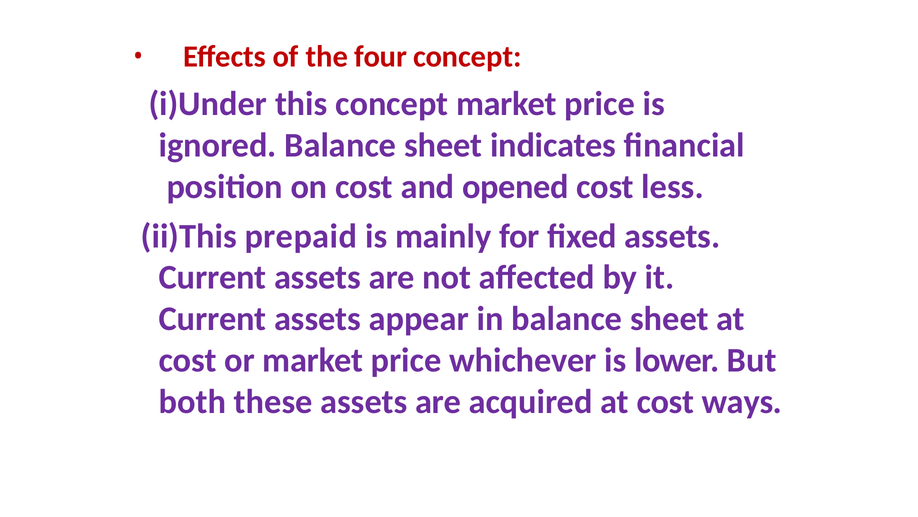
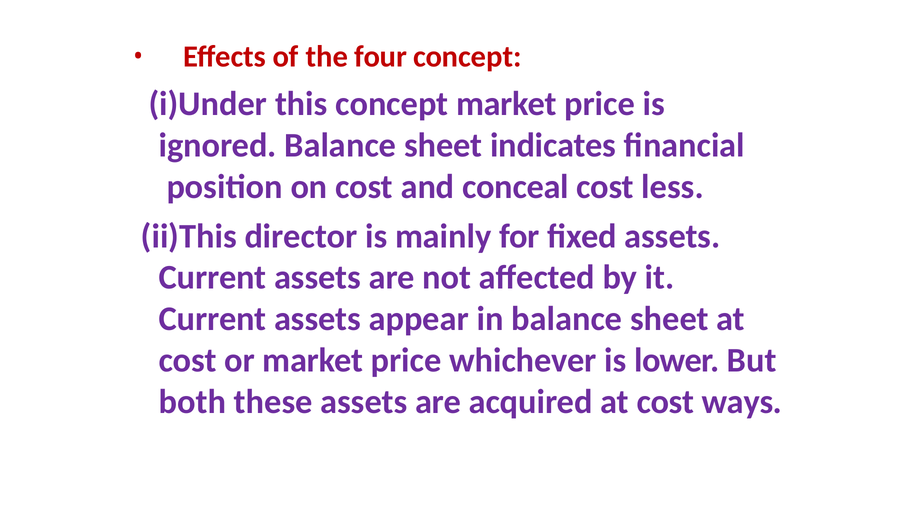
opened: opened -> conceal (516, 186)
prepaid: prepaid -> director (301, 236)
